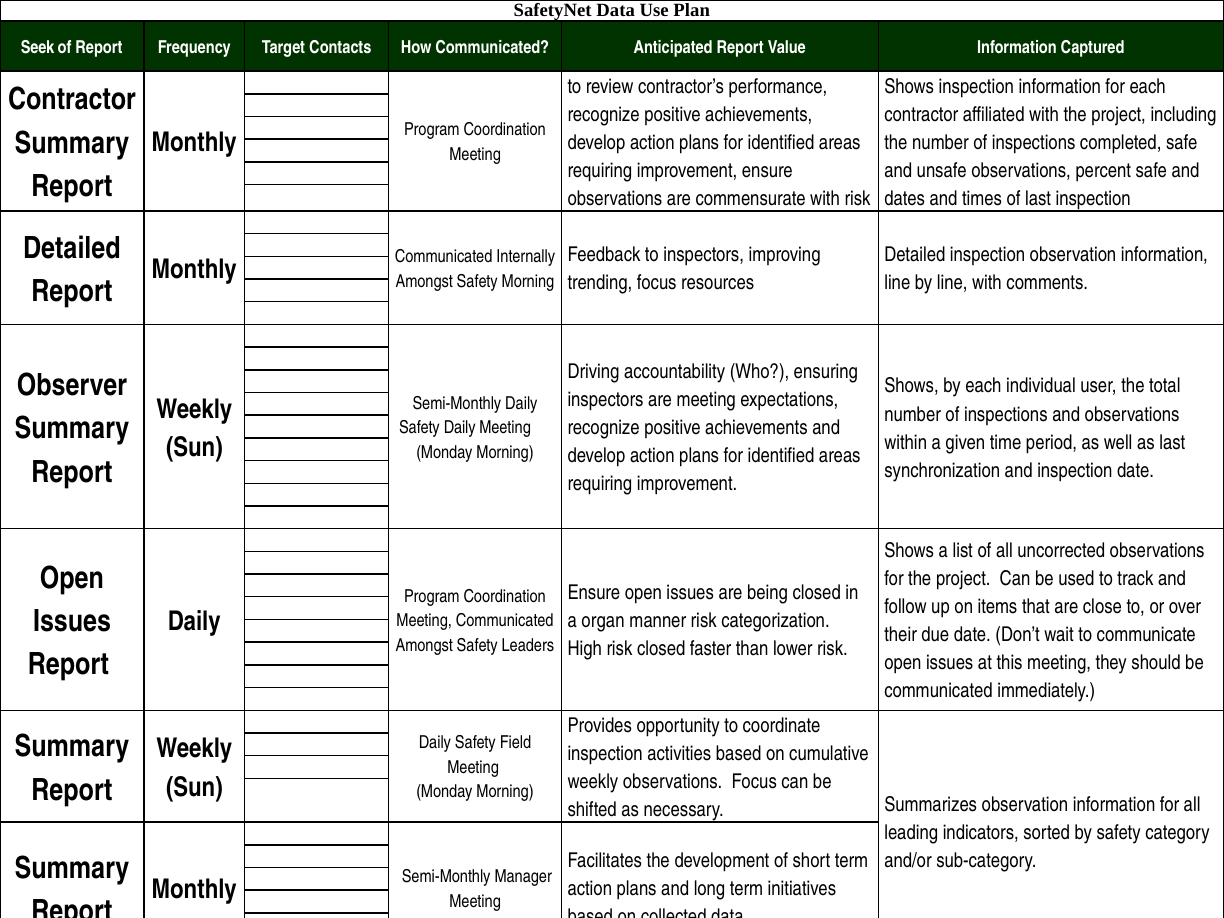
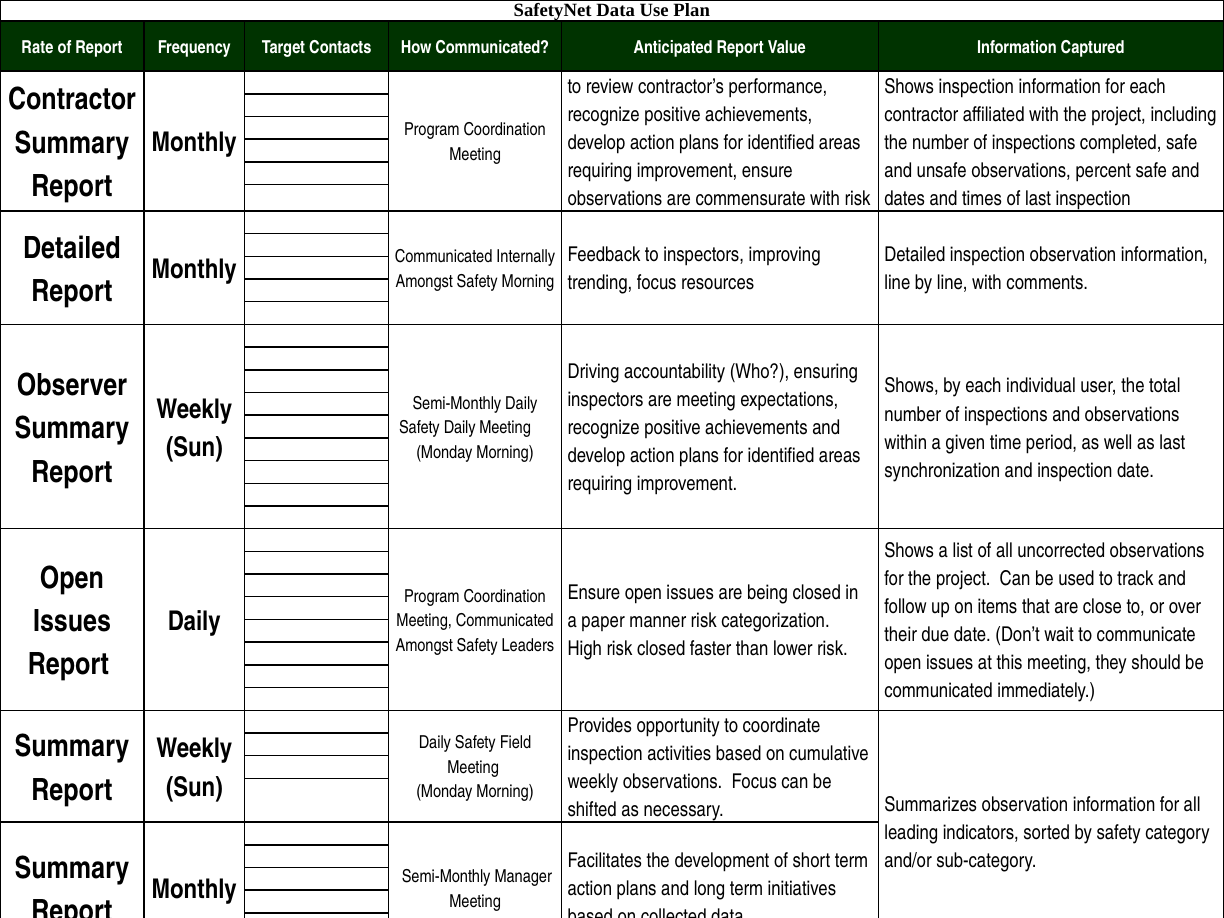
Seek: Seek -> Rate (37, 47)
organ: organ -> paper (603, 621)
